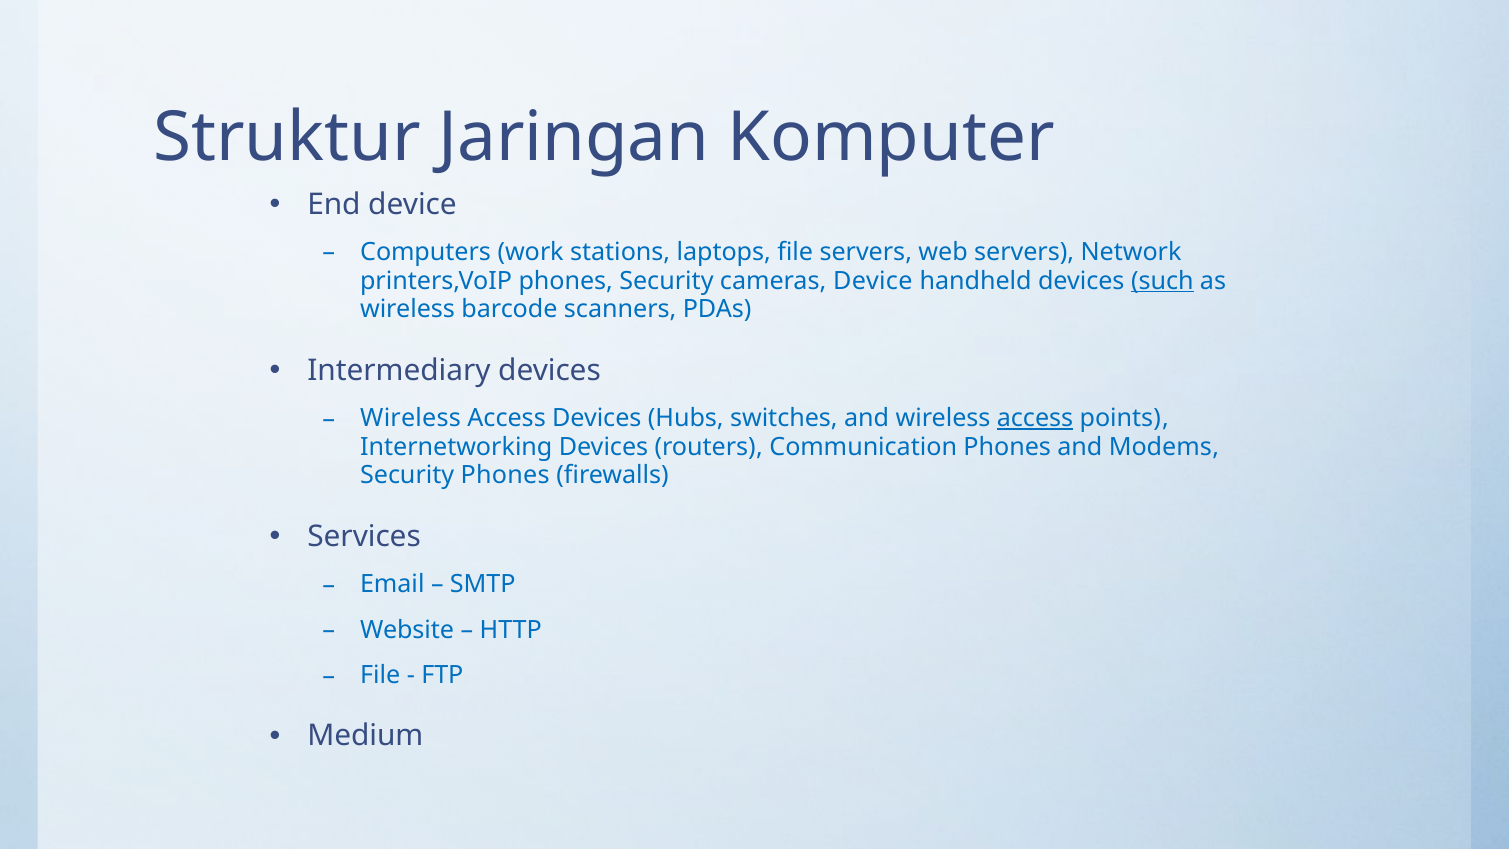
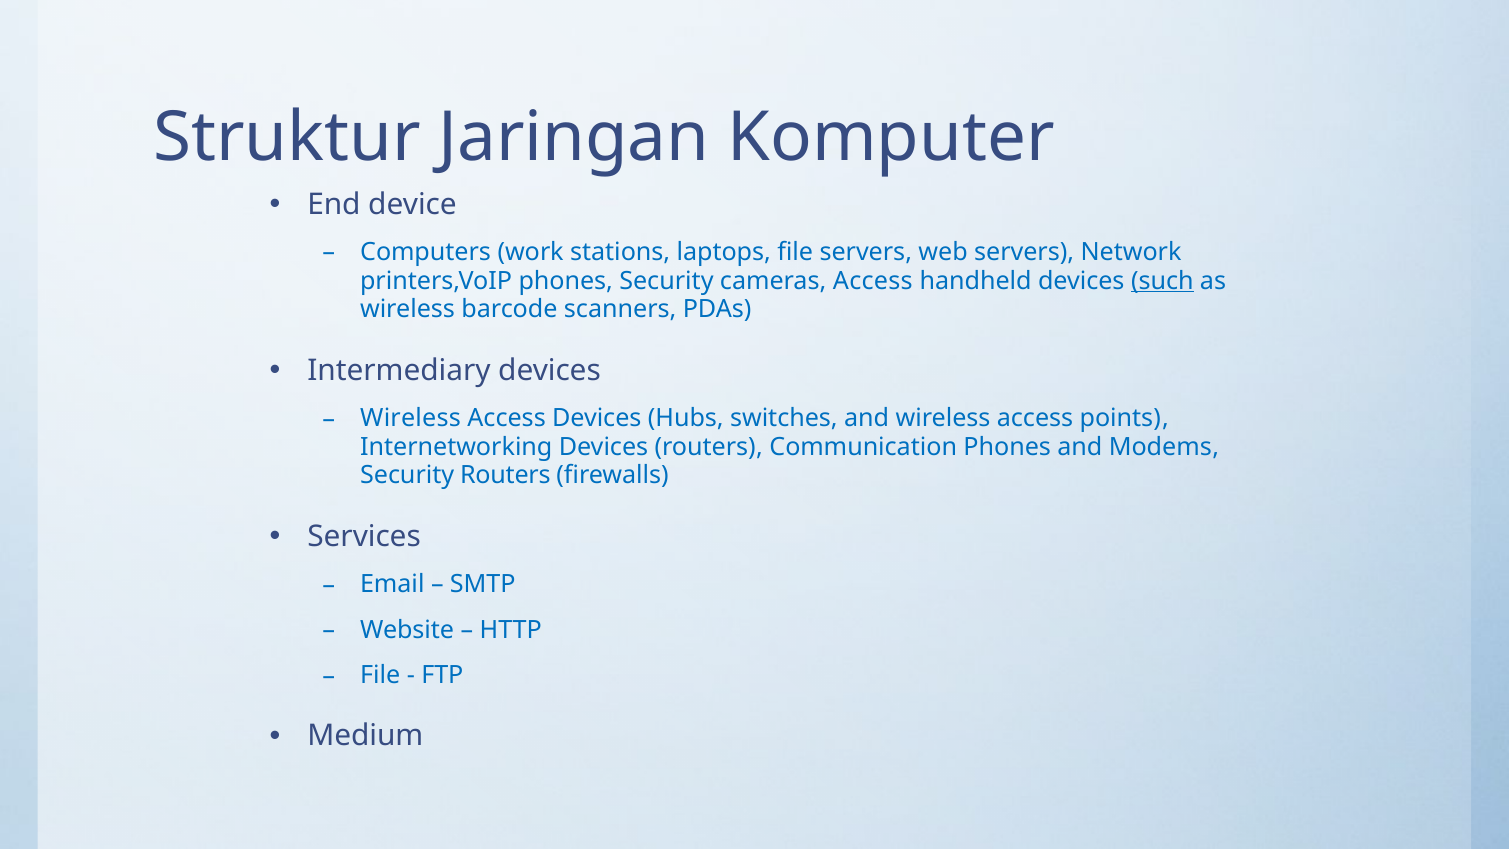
cameras Device: Device -> Access (873, 281)
access underline: present -> none (1035, 418)
Security Phones: Phones -> Routers (505, 476)
